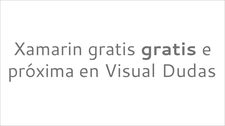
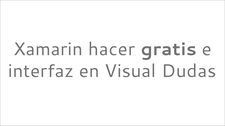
Xamarin gratis: gratis -> hacer (112, 49)
próxima: próxima -> interfaz (41, 71)
